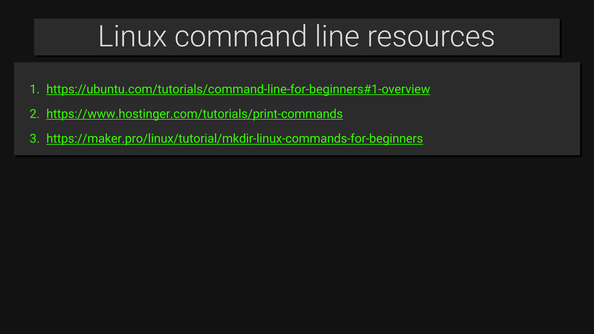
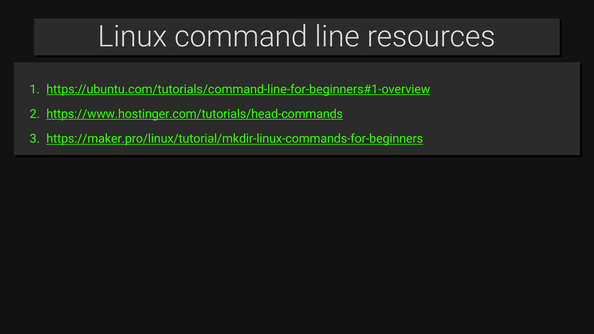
https://www.hostinger.com/tutorials/print-commands: https://www.hostinger.com/tutorials/print-commands -> https://www.hostinger.com/tutorials/head-commands (195, 114)
